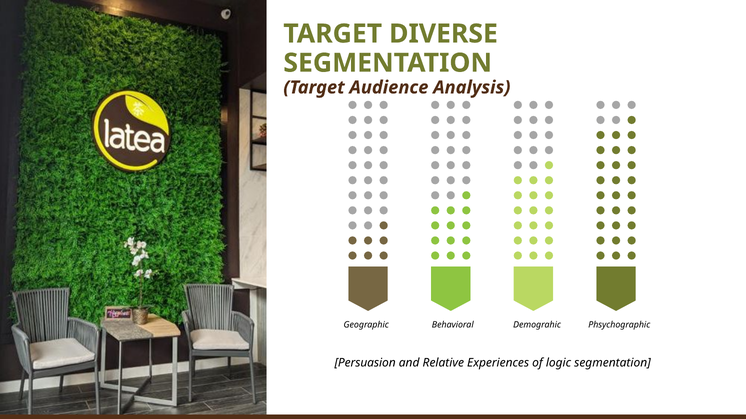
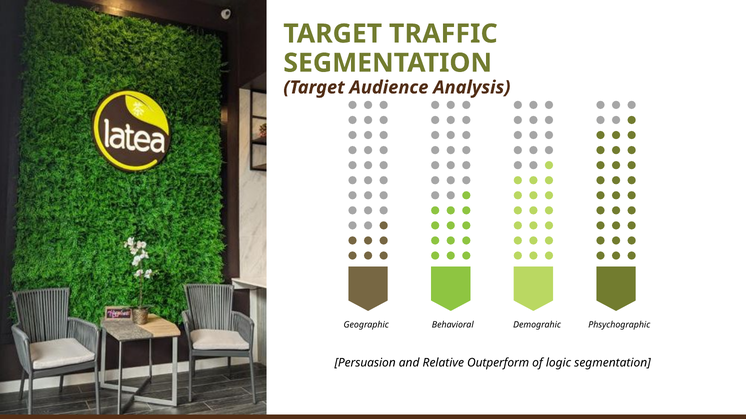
DIVERSE: DIVERSE -> TRAFFIC (443, 34)
Experiences: Experiences -> Outperform (498, 363)
